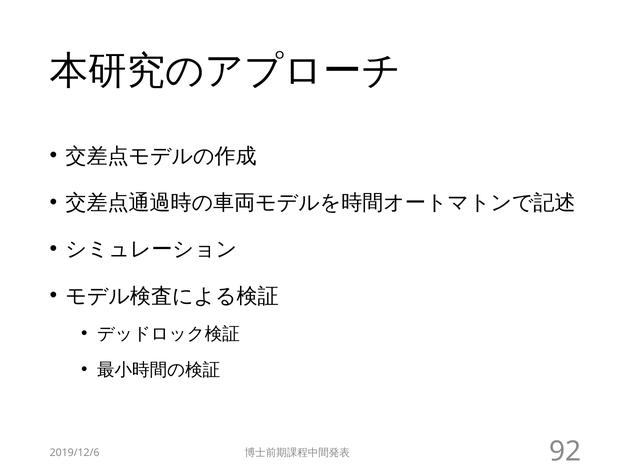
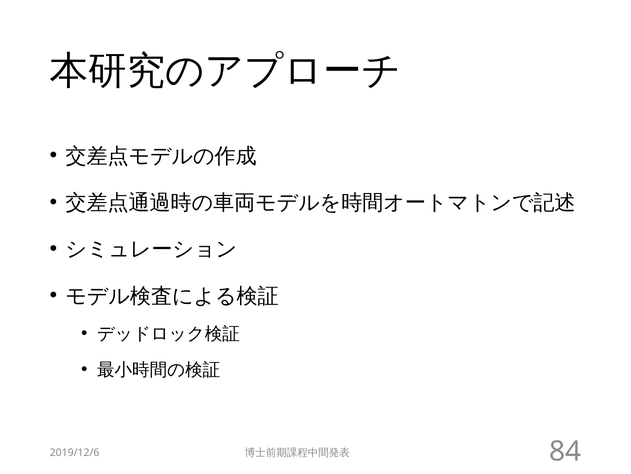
92: 92 -> 84 (565, 451)
